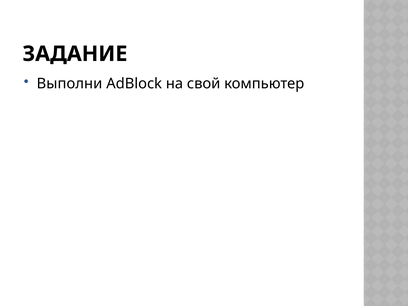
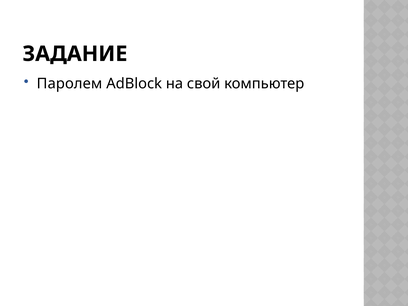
Выполни: Выполни -> Паролем (69, 84)
